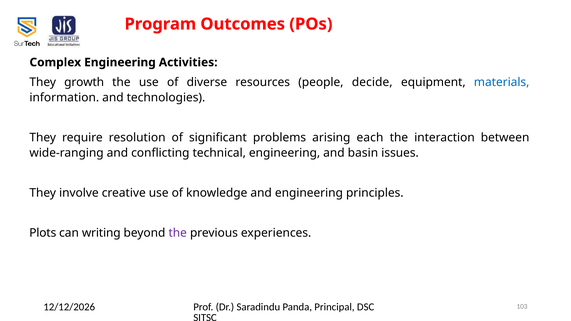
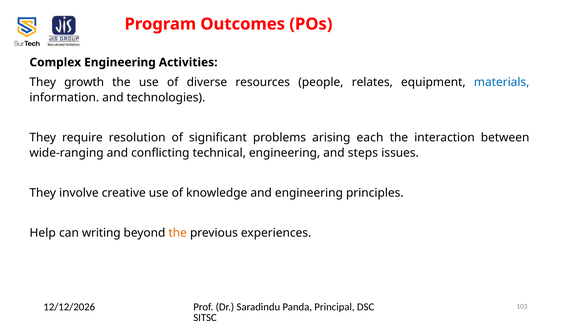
decide: decide -> relates (372, 82)
basin: basin -> steps (363, 153)
Plots: Plots -> Help (43, 233)
the colour: purple -> orange (178, 233)
